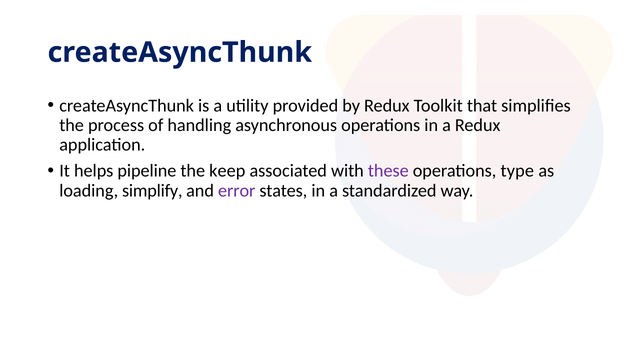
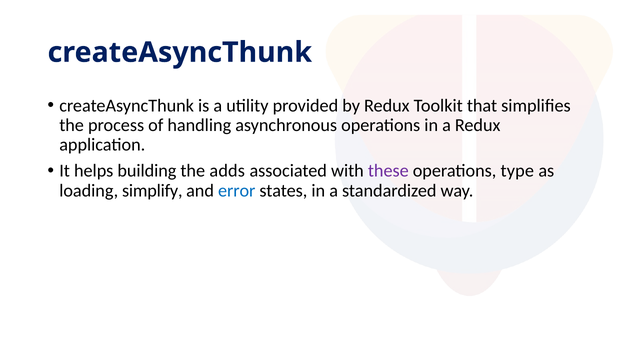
pipeline: pipeline -> building (147, 171)
keep: keep -> adds (227, 171)
error colour: purple -> blue (237, 191)
